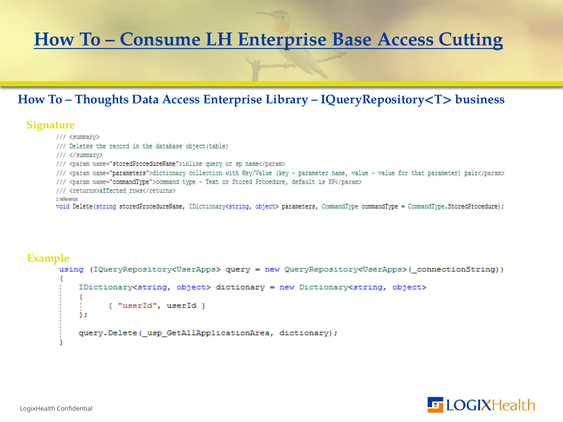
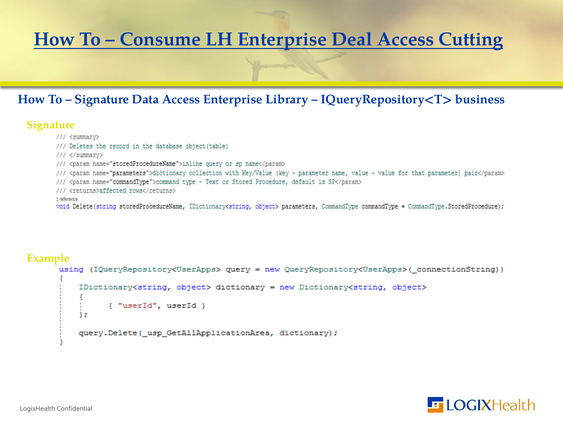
Base: Base -> Deal (352, 39)
Thoughts: Thoughts -> Signature (102, 99)
